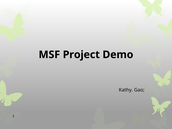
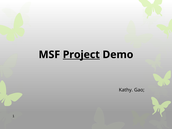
Project underline: none -> present (81, 55)
